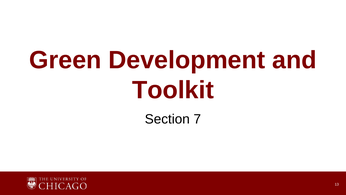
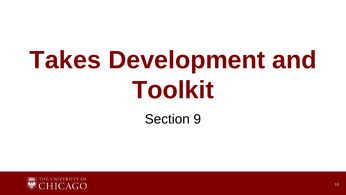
Green: Green -> Takes (65, 60)
7: 7 -> 9 (197, 119)
